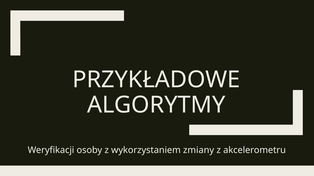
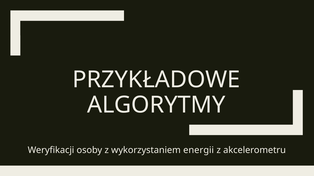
zmiany: zmiany -> energii (199, 151)
